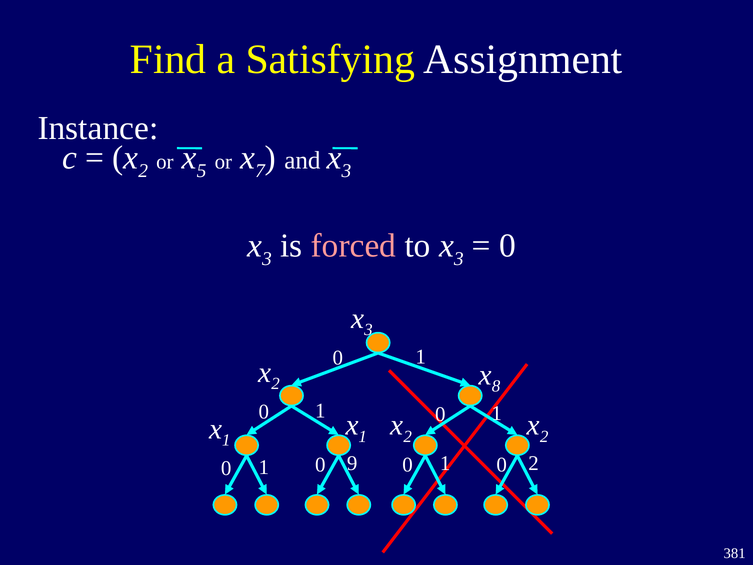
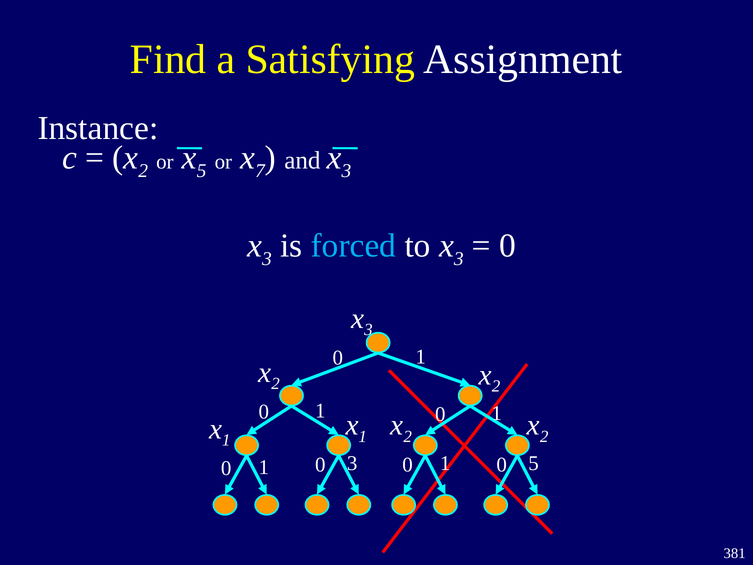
forced colour: pink -> light blue (353, 246)
8: 8 -> 2 (496, 386)
0 9: 9 -> 3 (352, 463)
0 2: 2 -> 5 (534, 463)
